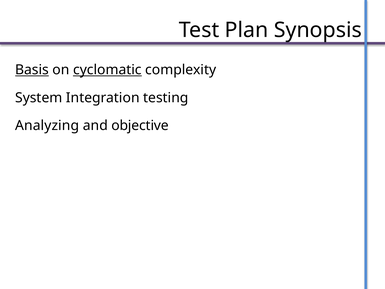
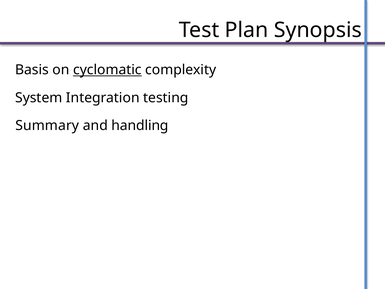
Basis underline: present -> none (32, 70)
Analyzing: Analyzing -> Summary (47, 125)
objective: objective -> handling (140, 125)
